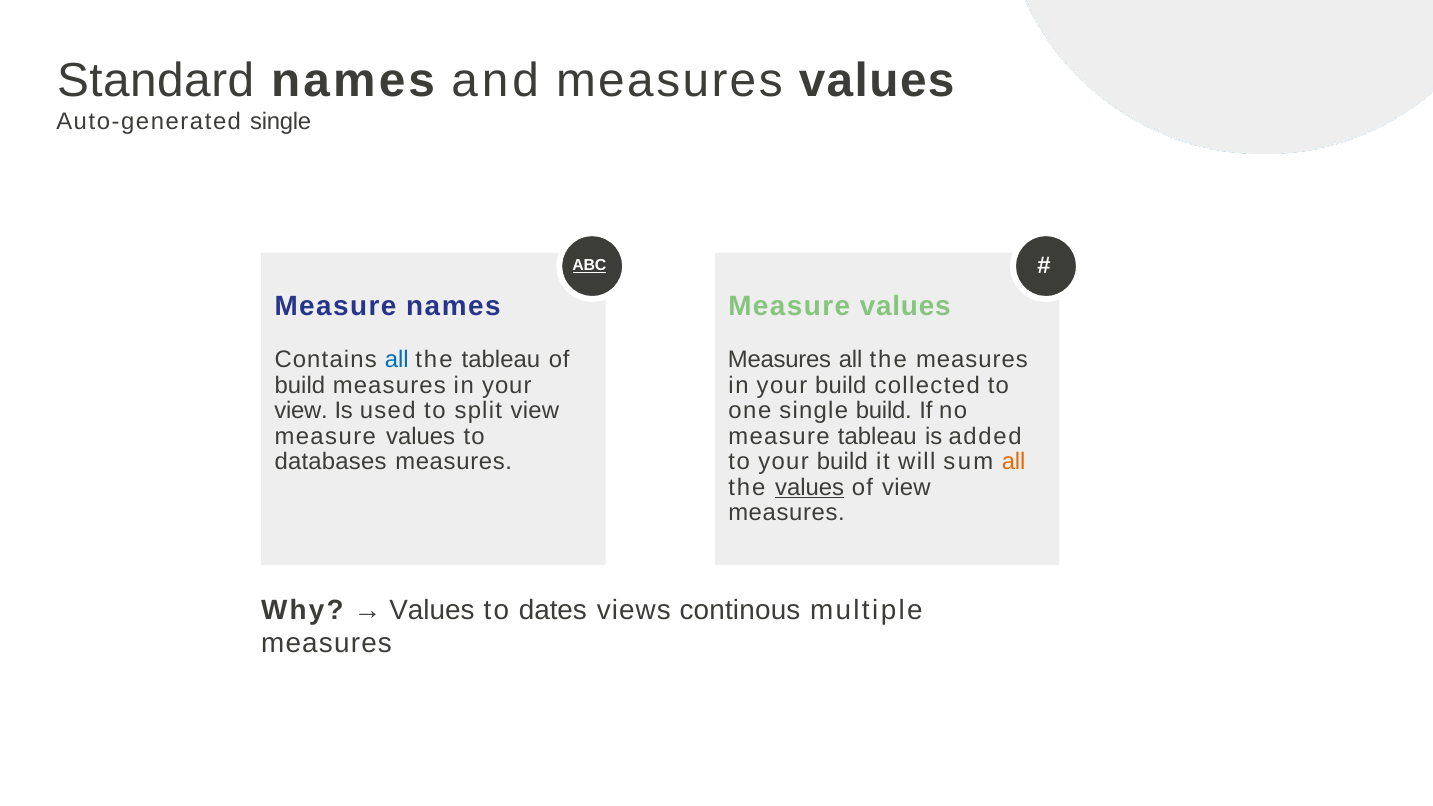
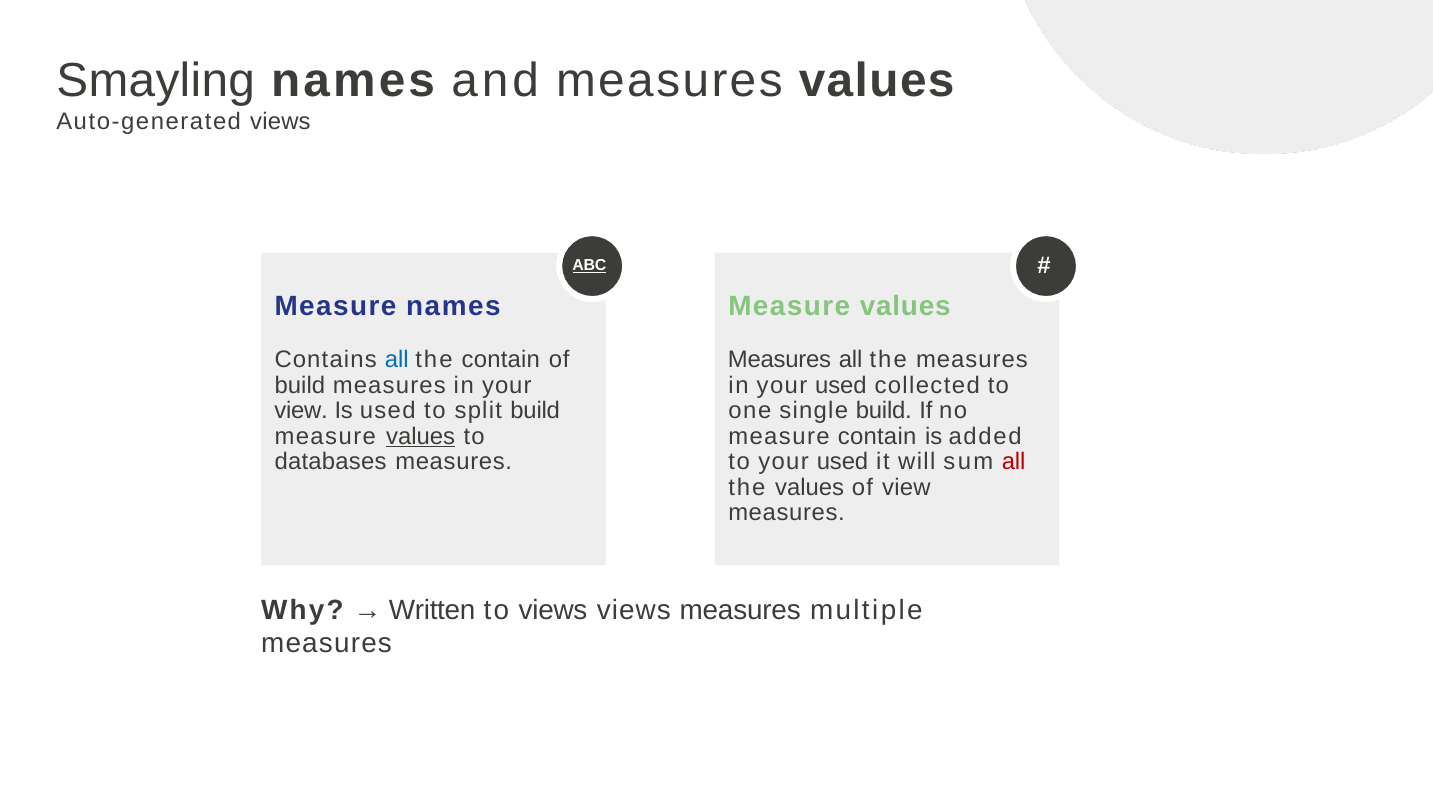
Standard: Standard -> Smayling (156, 81)
Auto-generated single: single -> views (280, 121)
the tableau: tableau -> contain (501, 360)
in your build: build -> used (841, 385)
split view: view -> build (535, 411)
values underline: none -> present (421, 436)
measure tableau: tableau -> contain (877, 436)
to your build: build -> used (842, 462)
all colour: orange -> red (1014, 462)
values underline: present -> none (810, 487)
Values: Values -> Written (432, 610)
to dates: dates -> views (553, 610)
views continous: continous -> measures (740, 610)
